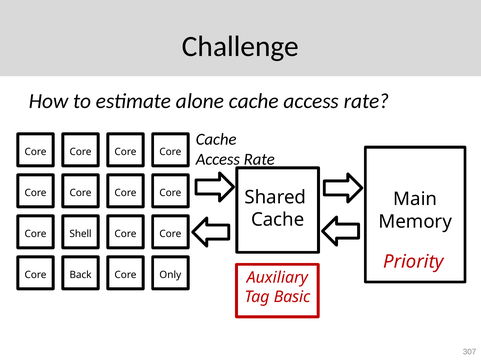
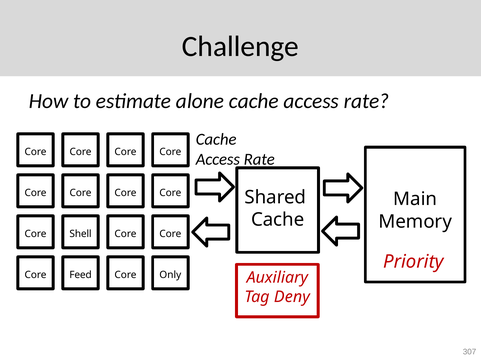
Back: Back -> Feed (81, 275)
Basic: Basic -> Deny (292, 297)
